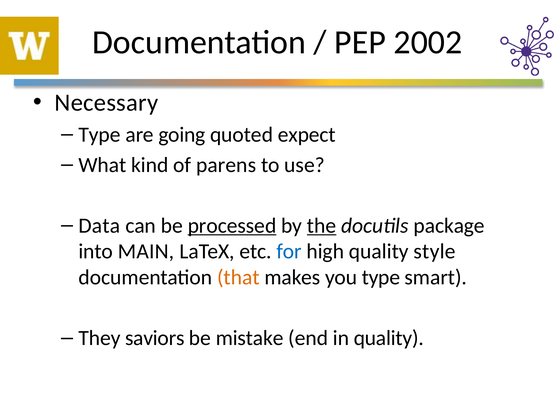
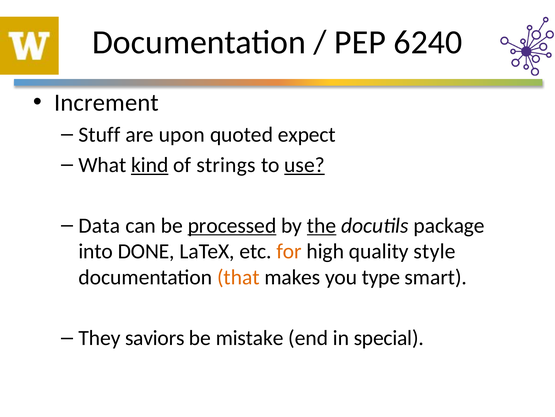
2002: 2002 -> 6240 (428, 42)
Necessary: Necessary -> Increment (106, 103)
Type: Type -> Stuff (99, 134)
going: going -> upon (182, 134)
kind underline: none -> present (150, 165)
parens: parens -> strings (226, 165)
use underline: none -> present (305, 165)
MAIN: MAIN -> DONE (146, 251)
for colour: blue -> orange (289, 251)
in quality: quality -> special (389, 337)
